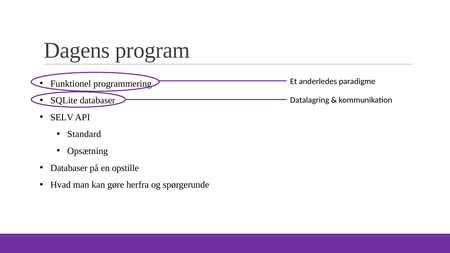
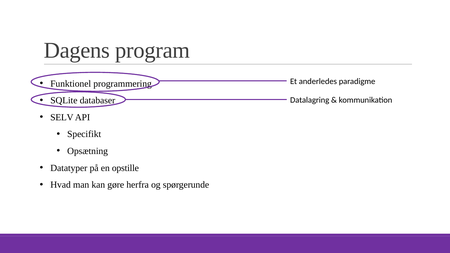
Standard: Standard -> Specifikt (84, 134)
Databaser: Databaser -> Datatyper (69, 168)
